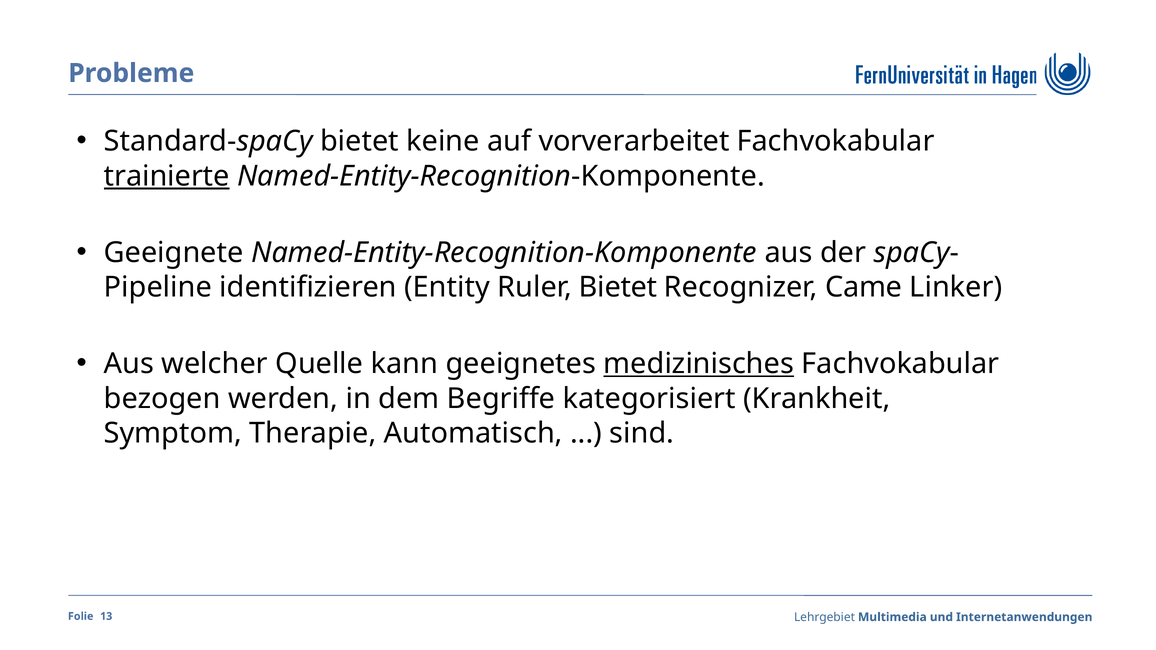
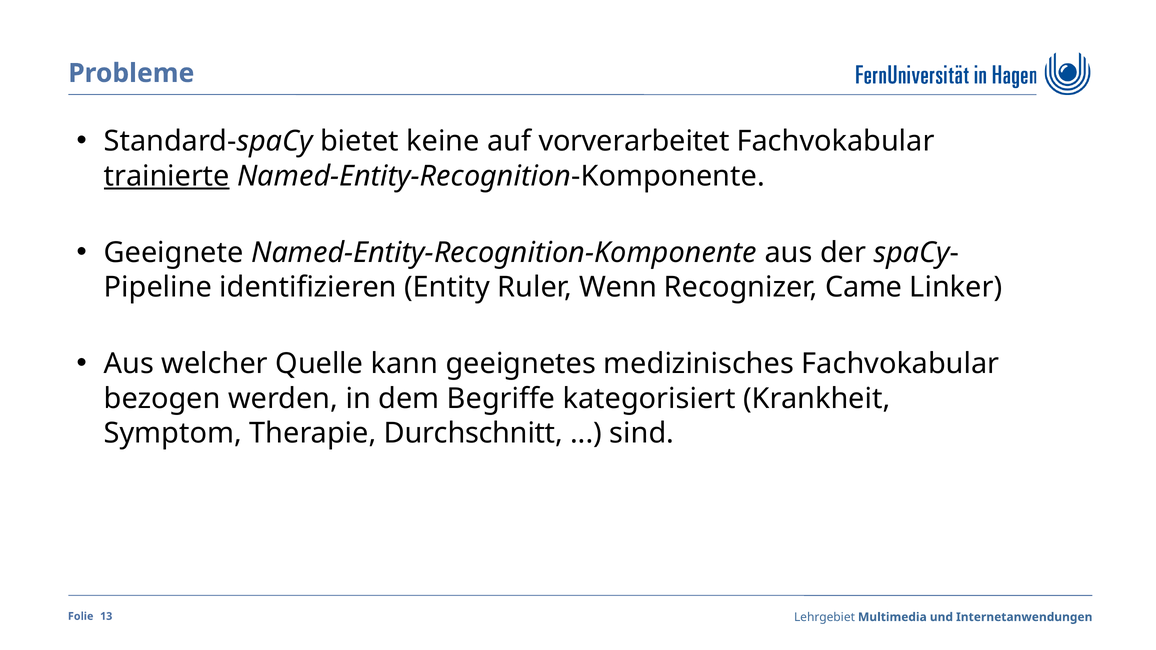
Ruler Bietet: Bietet -> Wenn (618, 287)
medizinisches underline: present -> none (699, 364)
Automatisch: Automatisch -> Durchschnitt (473, 433)
